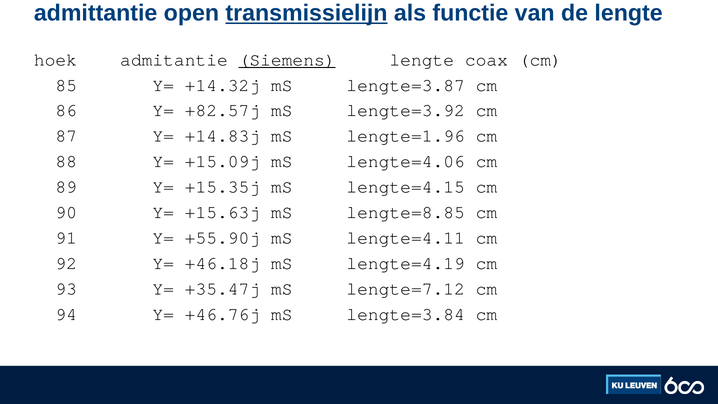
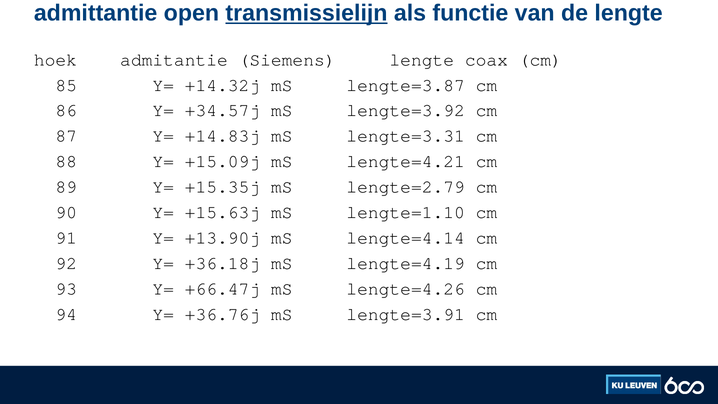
Siemens underline: present -> none (287, 60)
+82.57j: +82.57j -> +34.57j (222, 110)
lengte=1.96: lengte=1.96 -> lengte=3.31 (406, 136)
lengte=4.06: lengte=4.06 -> lengte=4.21 (406, 161)
lengte=4.15: lengte=4.15 -> lengte=2.79 (406, 187)
lengte=8.85: lengte=8.85 -> lengte=1.10 (406, 212)
+55.90j: +55.90j -> +13.90j (222, 238)
lengte=4.11: lengte=4.11 -> lengte=4.14 (406, 238)
+46.18j: +46.18j -> +36.18j (222, 263)
+35.47j: +35.47j -> +66.47j (222, 289)
lengte=7.12: lengte=7.12 -> lengte=4.26 (406, 289)
+46.76j: +46.76j -> +36.76j (222, 314)
lengte=3.84: lengte=3.84 -> lengte=3.91 (406, 314)
